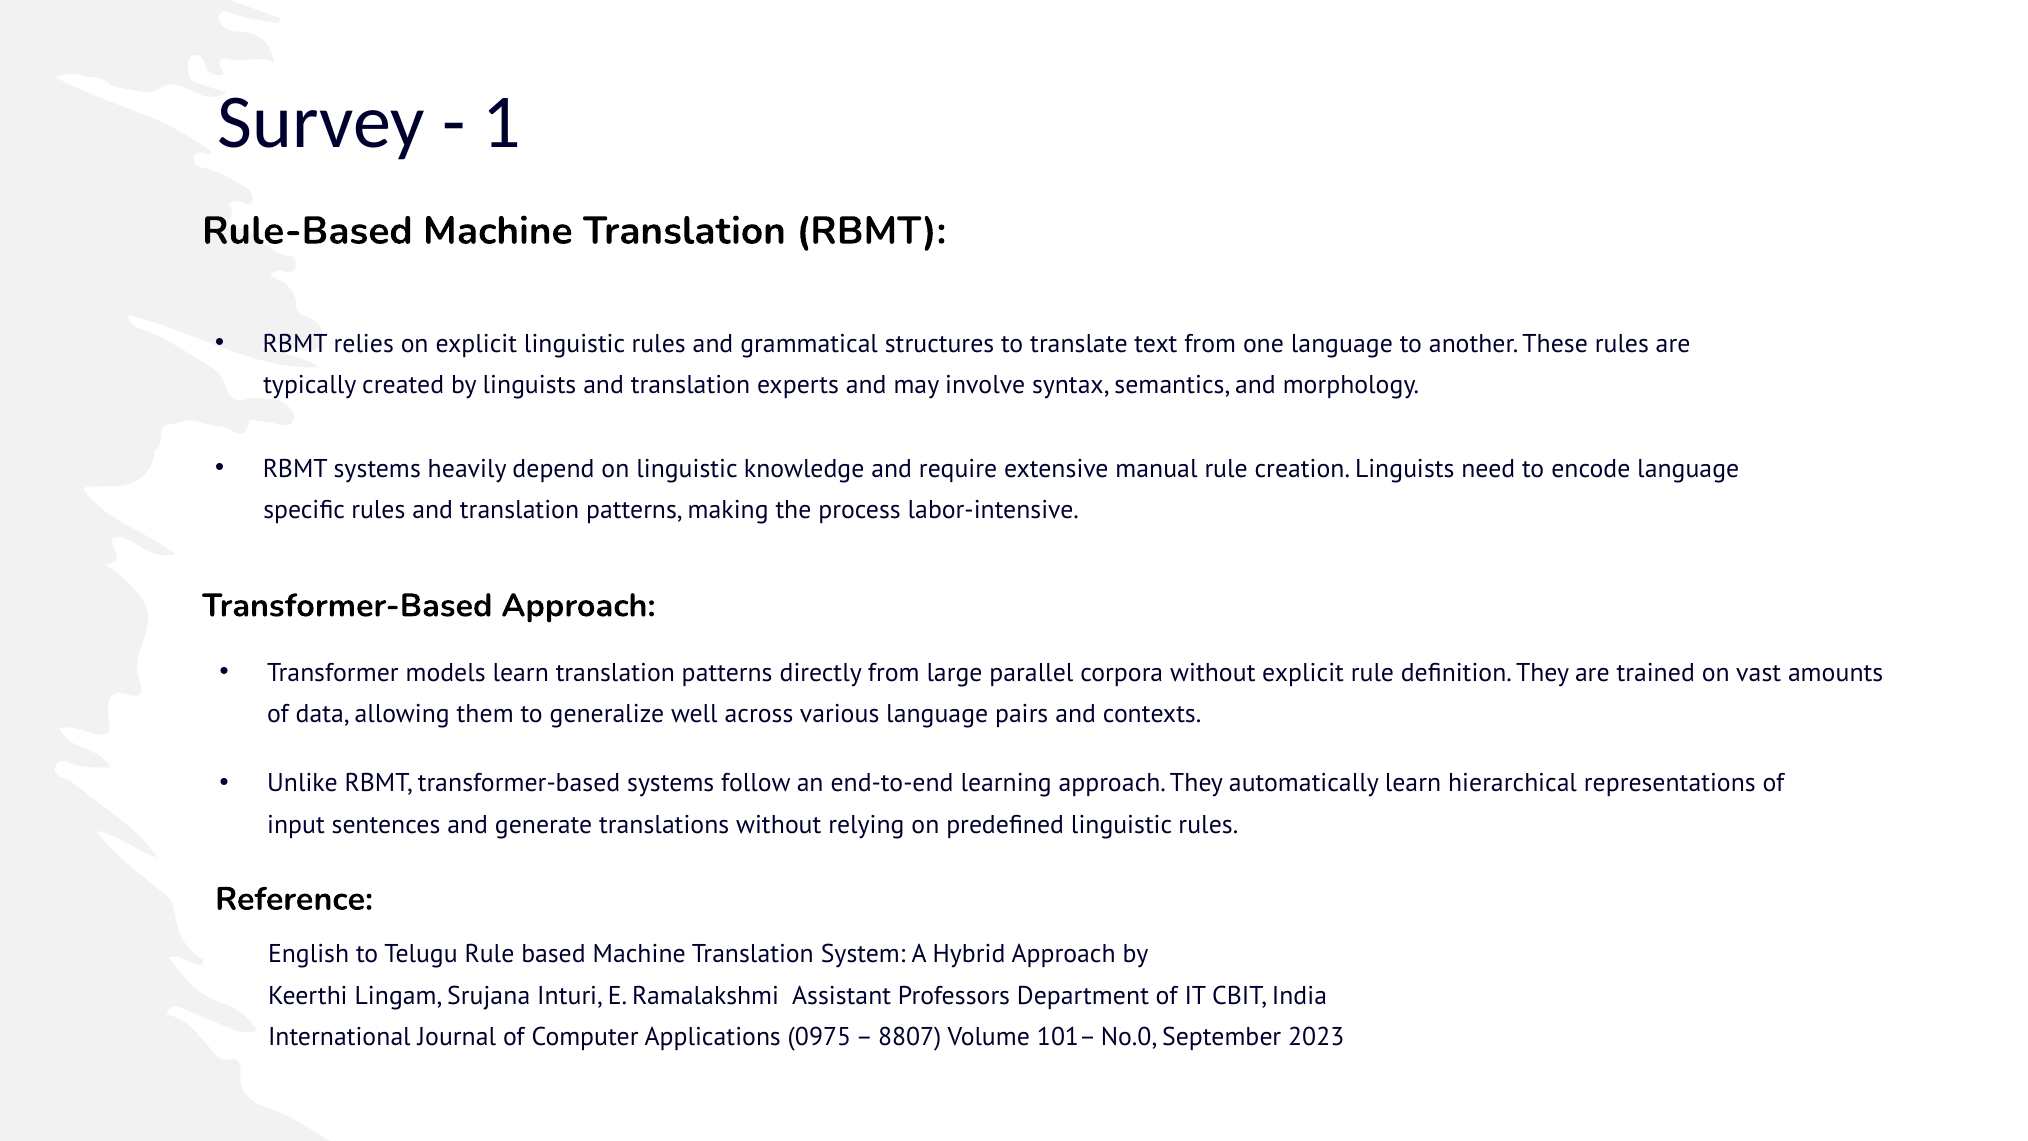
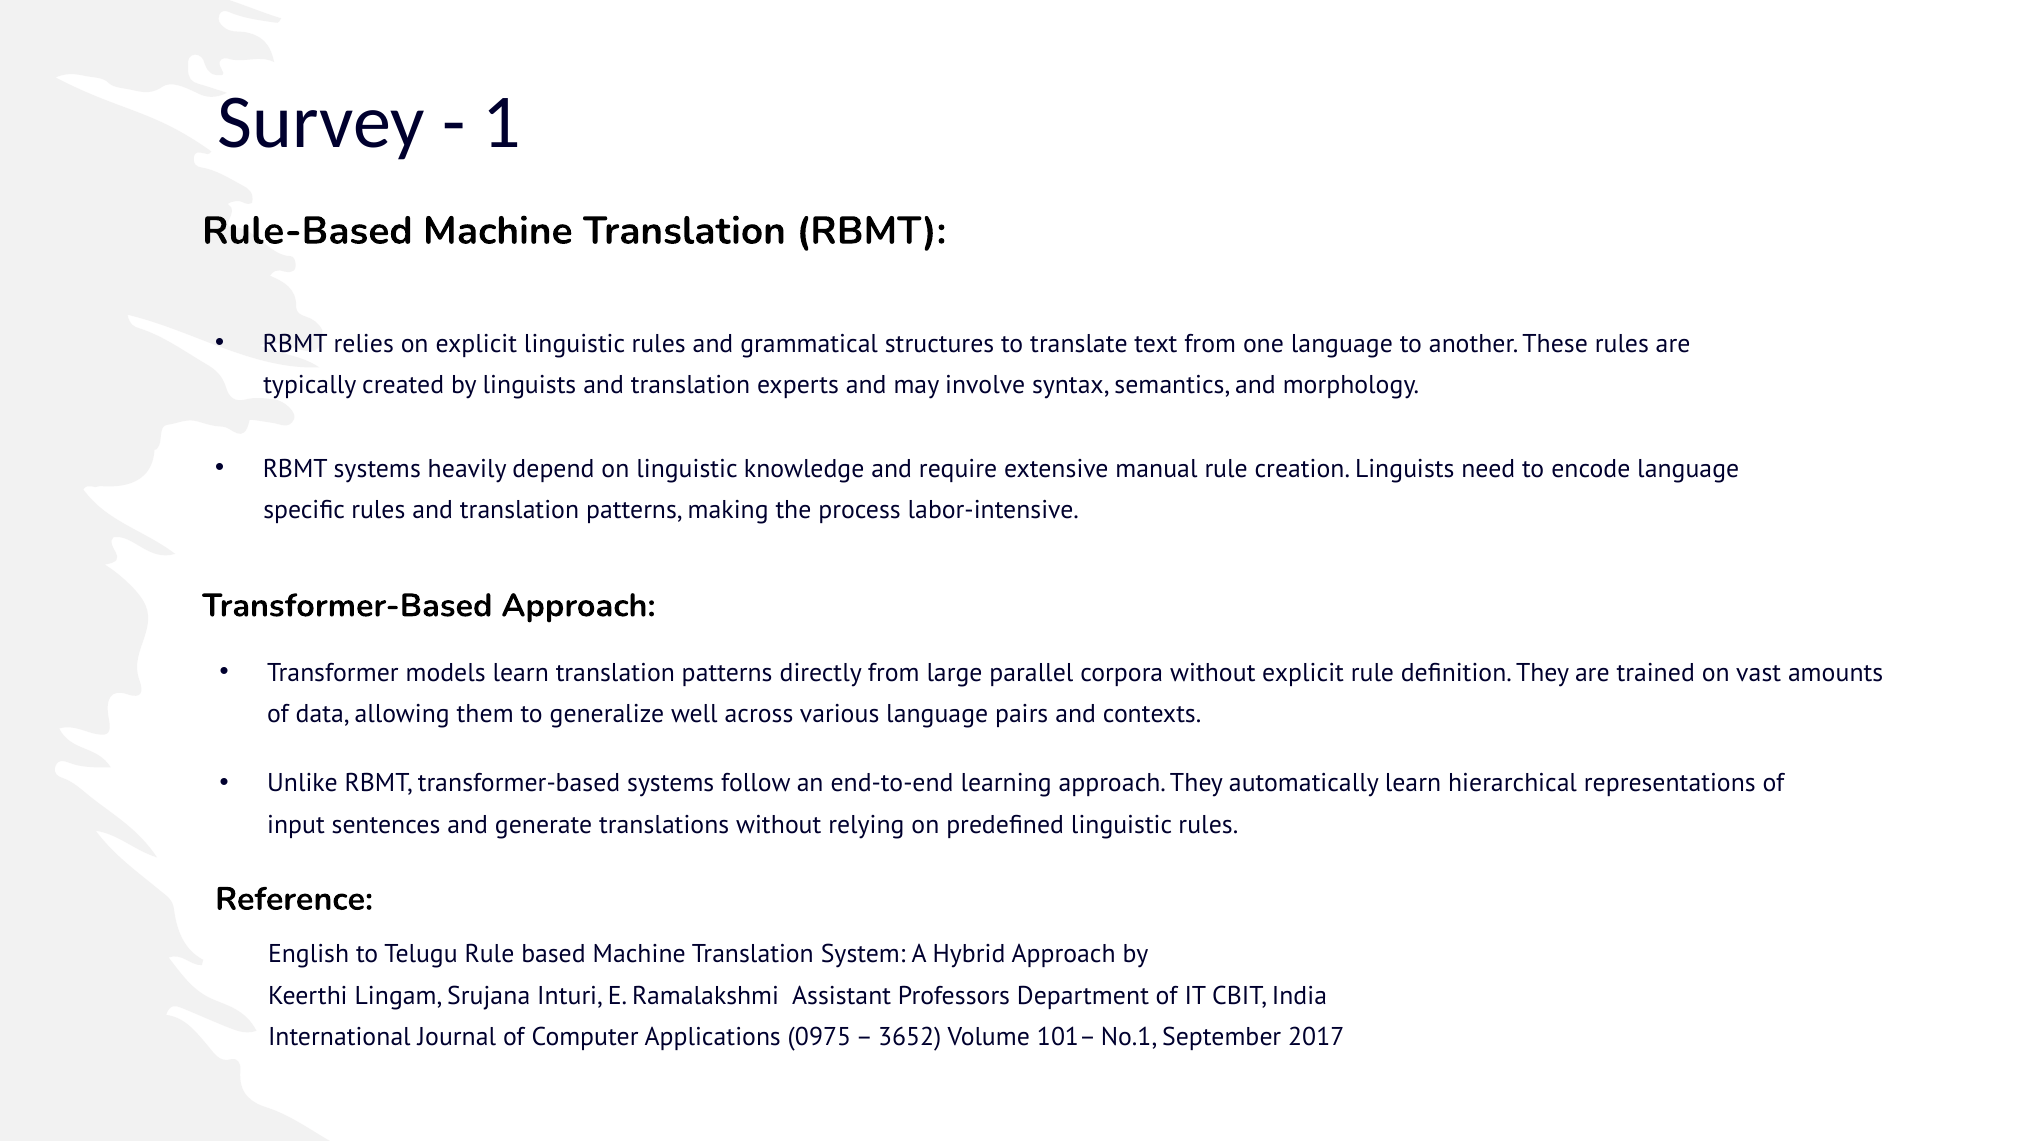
8807: 8807 -> 3652 (910, 1037)
No.0: No.0 -> No.1 (1129, 1037)
2023: 2023 -> 2017 (1316, 1037)
